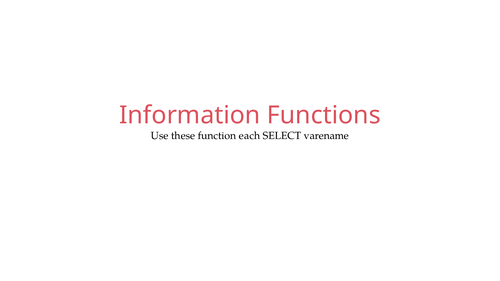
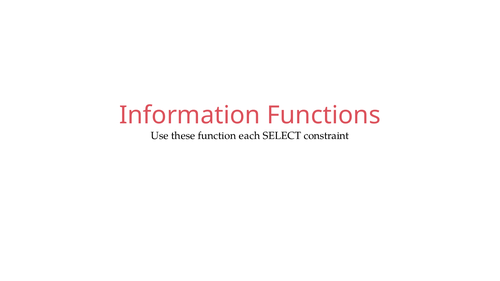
varename: varename -> constraint (326, 136)
